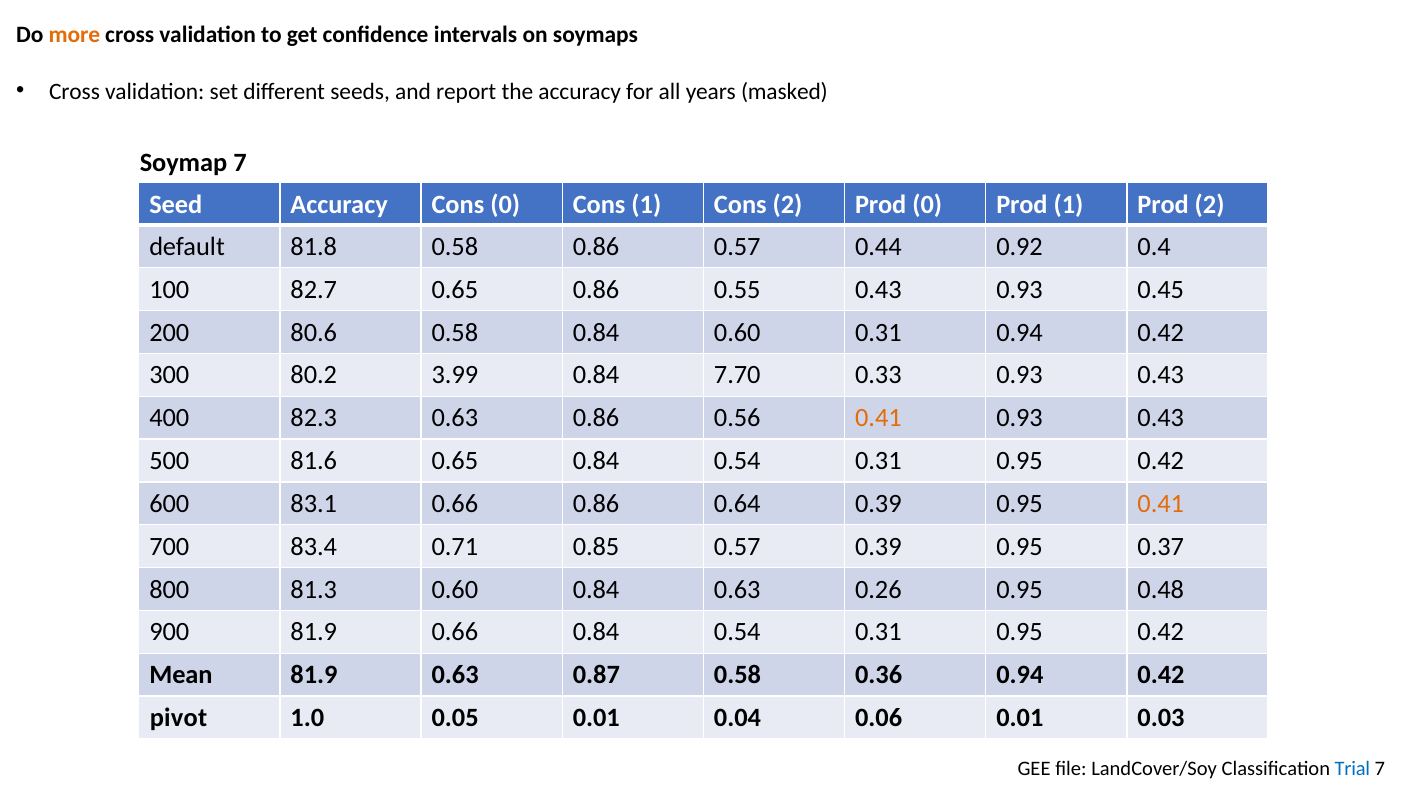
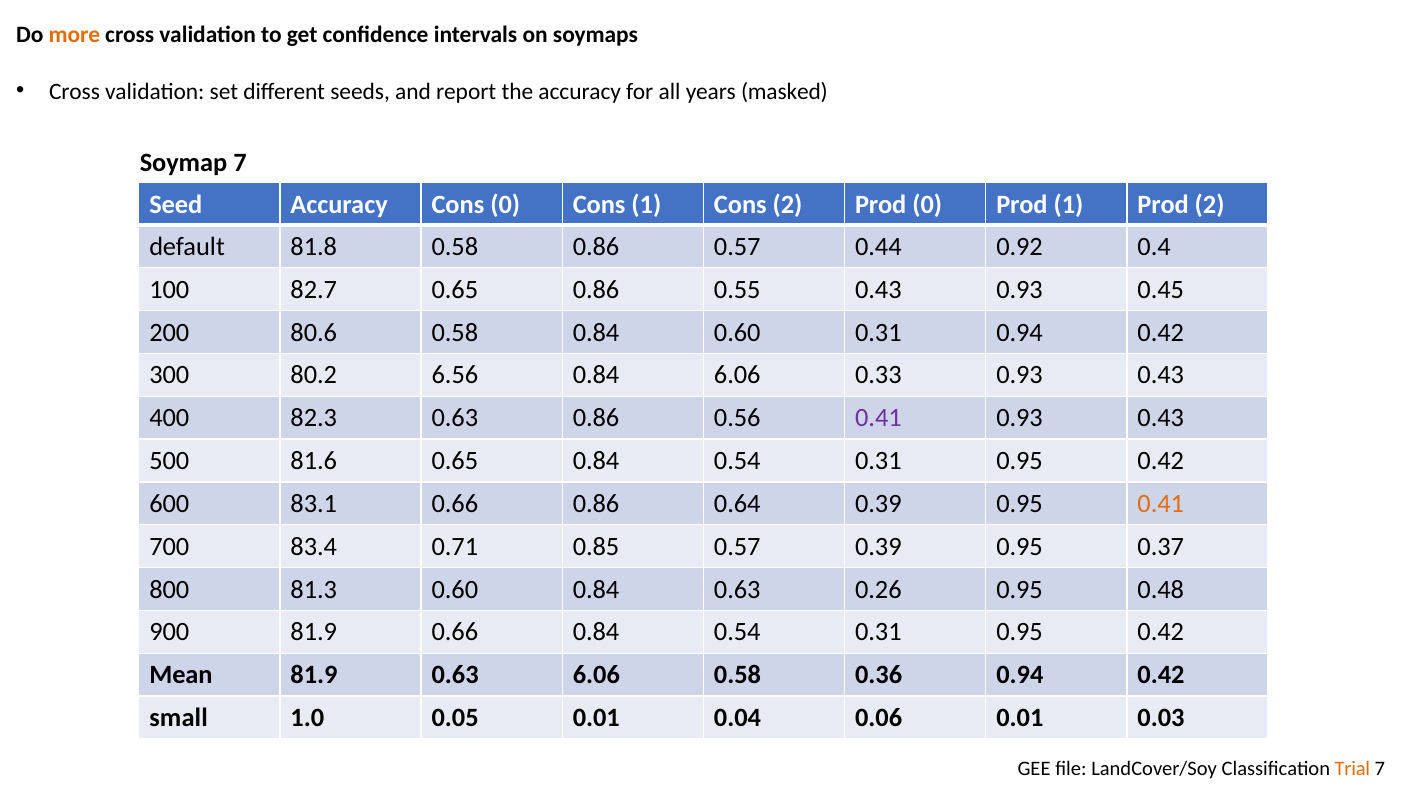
3.99: 3.99 -> 6.56 (455, 375)
0.84 7.70: 7.70 -> 6.06 (737, 375)
0.41 colour: orange -> purple (878, 418)
0.63 0.87: 0.87 -> 6.06 (596, 674)
pivot: pivot -> small (179, 717)
Trial colour: blue -> orange (1352, 768)
